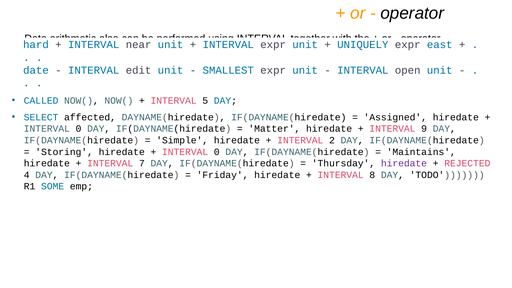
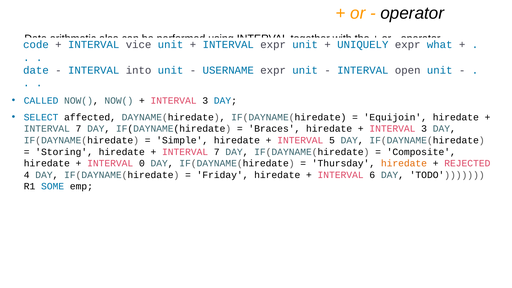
hard: hard -> code (36, 45)
near: near -> vice (139, 45)
east: east -> what (440, 45)
edit: edit -> into (139, 70)
SMALLEST: SMALLEST -> USERNAME (228, 70)
5: 5 -> 3 (205, 101)
Assigned: Assigned -> Equijoin (395, 117)
0: 0 -> 7 (79, 129)
Matter: Matter -> Braces (274, 129)
9: 9 -> 3 (424, 129)
2: 2 -> 5 (332, 140)
0: 0 -> 7 (217, 152)
Maintains: Maintains -> Composite (421, 152)
7: 7 -> 0 (142, 163)
hiredate colour: purple -> orange (404, 163)
8: 8 -> 6 (372, 175)
